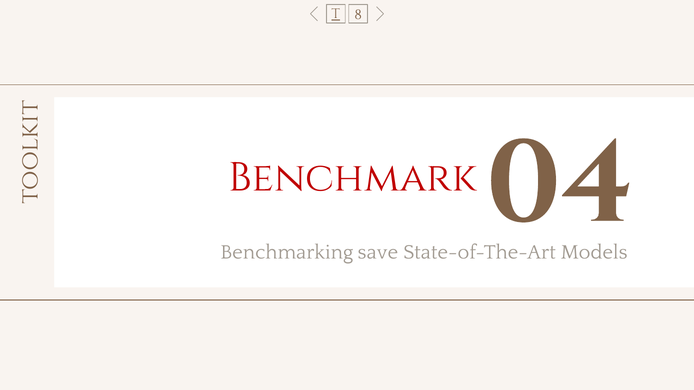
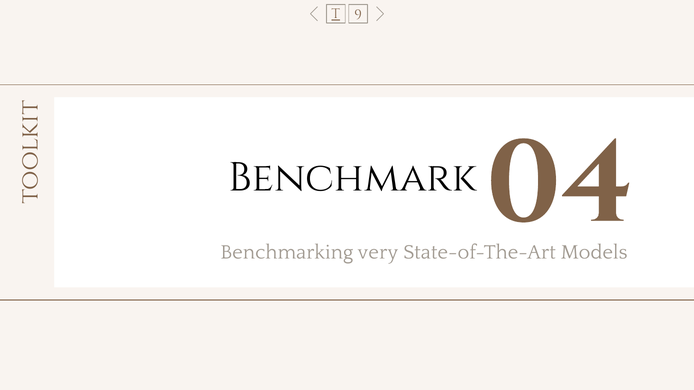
8: 8 -> 9 (358, 15)
Benchmark colour: red -> black (353, 178)
save: save -> very (378, 252)
